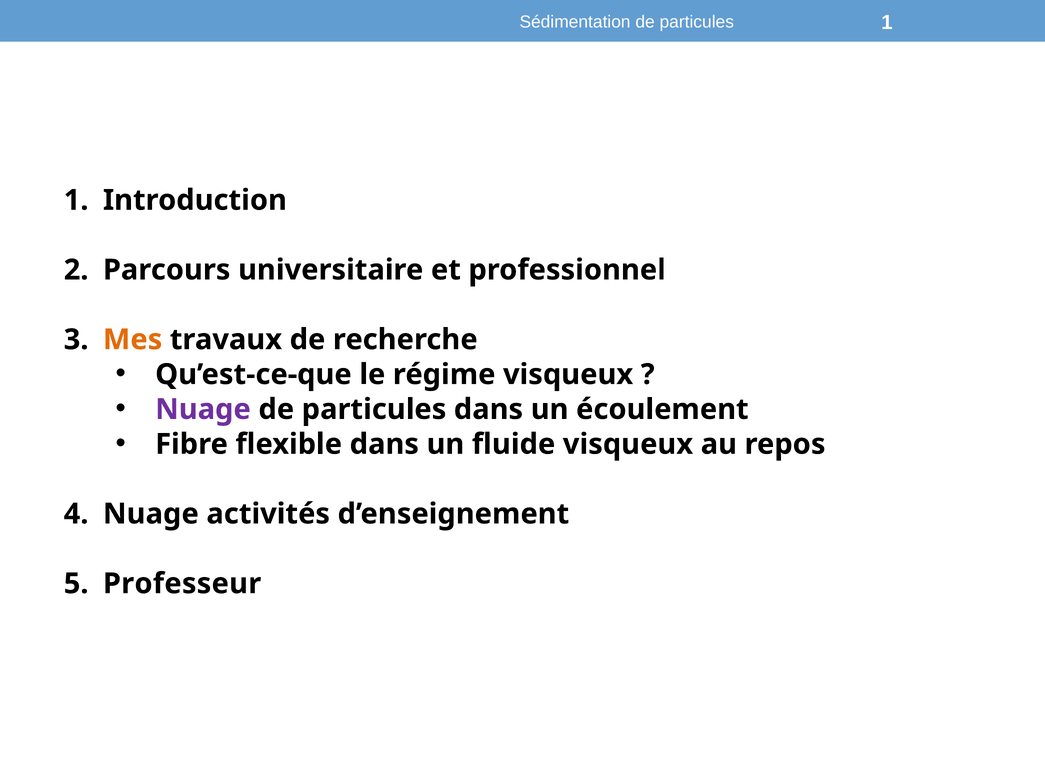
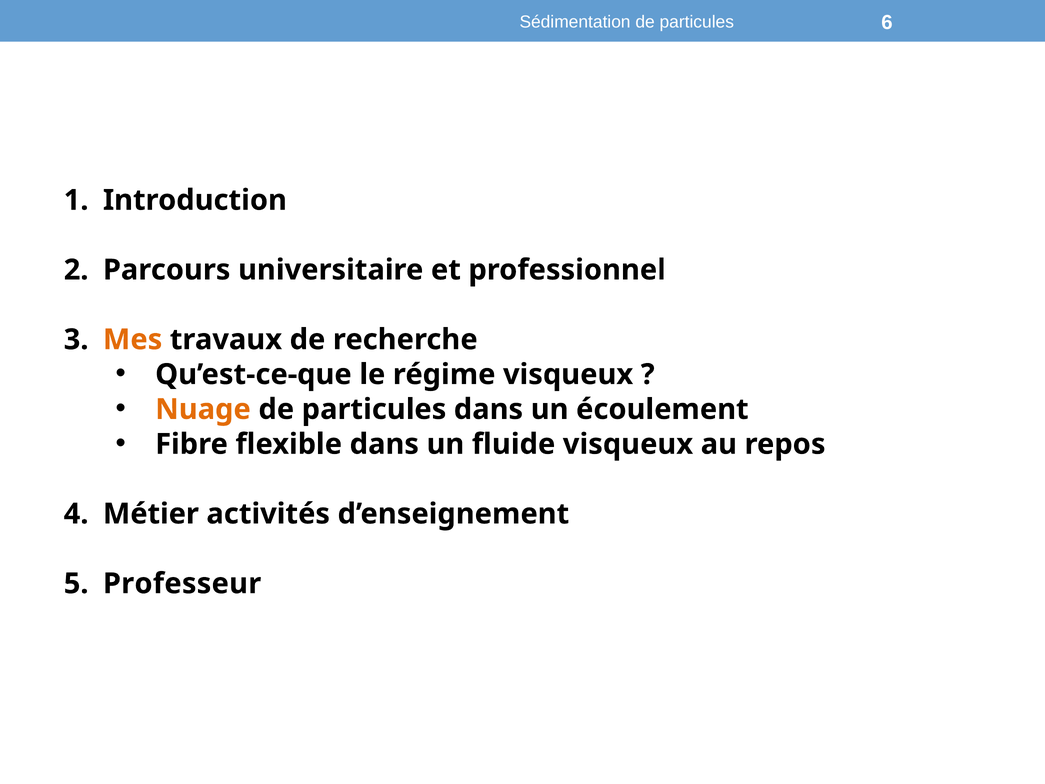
particules 1: 1 -> 6 (887, 22)
Nuage colour: purple -> orange (203, 409)
Nuage: Nuage -> Métier (151, 514)
